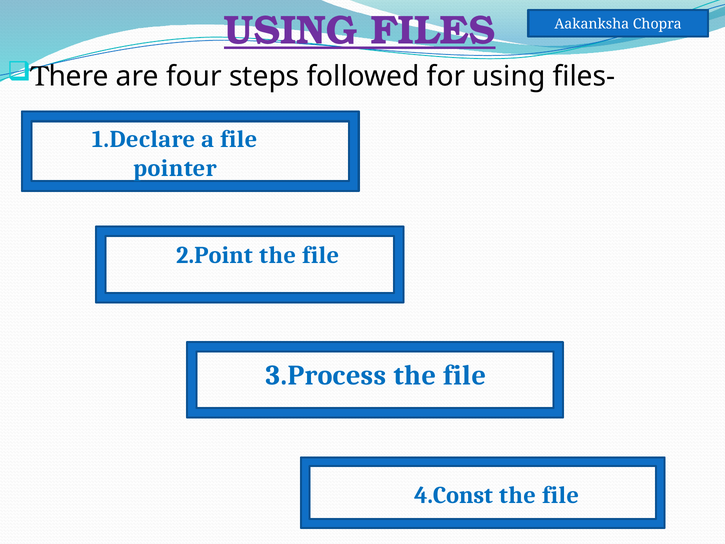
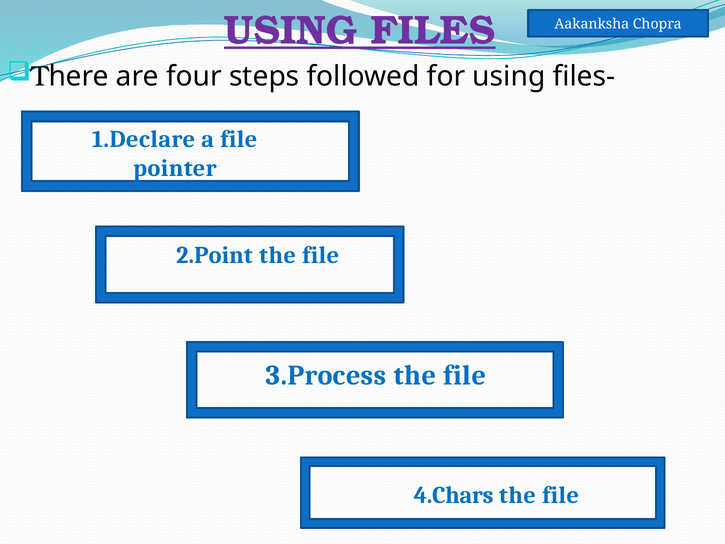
4.Const: 4.Const -> 4.Chars (454, 495)
